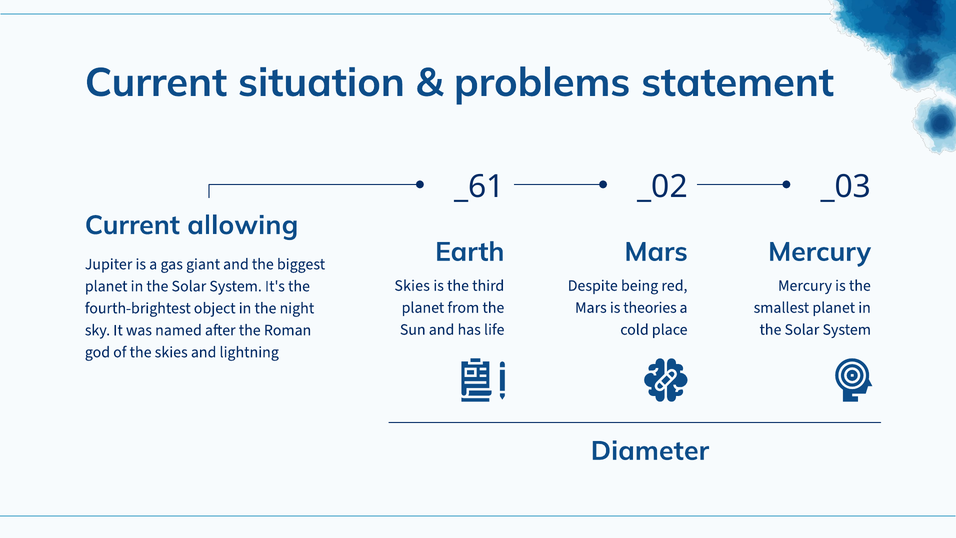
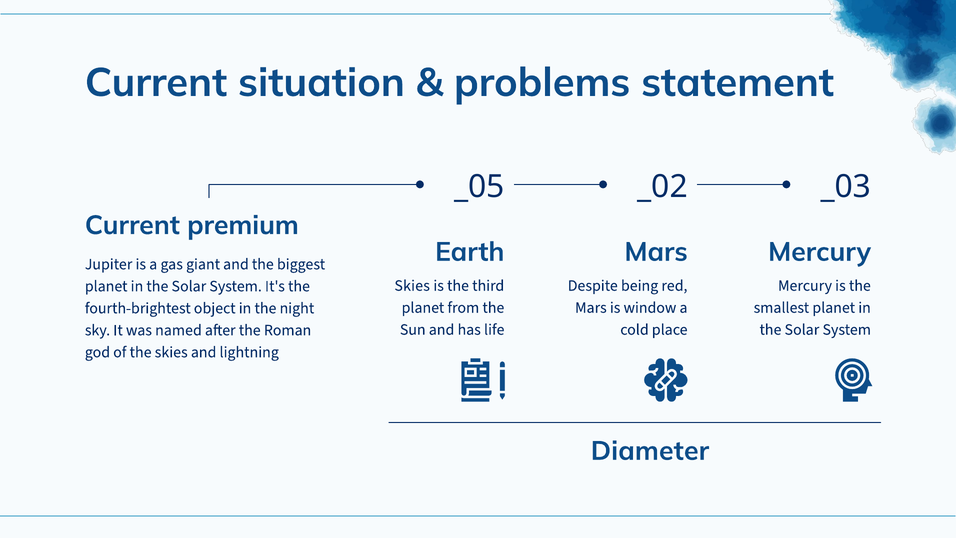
_61: _61 -> _05 (479, 187)
allowing: allowing -> premium (243, 225)
theories: theories -> window (650, 307)
